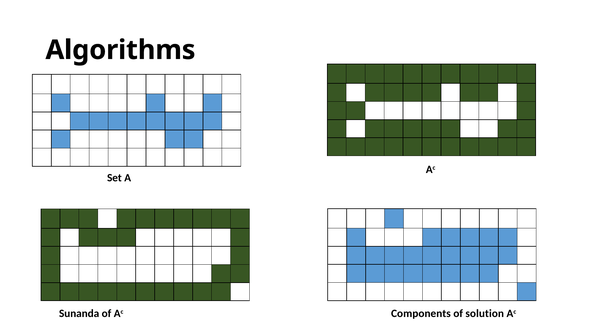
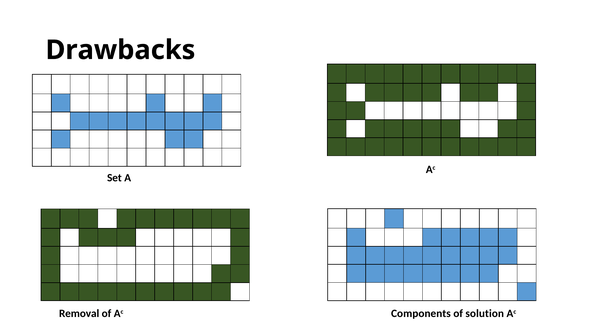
Algorithms: Algorithms -> Drawbacks (120, 50)
Sunanda: Sunanda -> Removal (79, 314)
